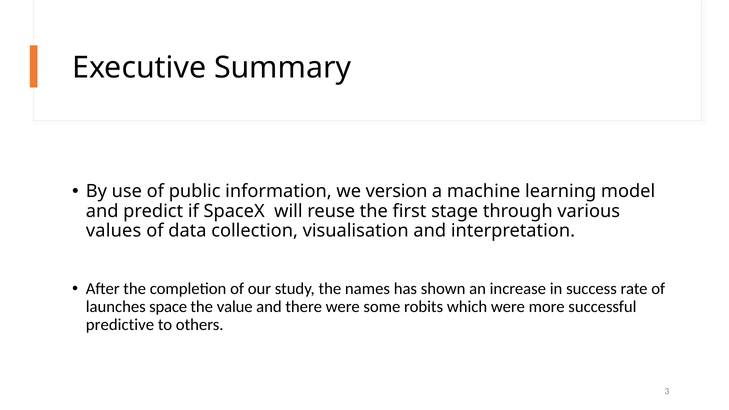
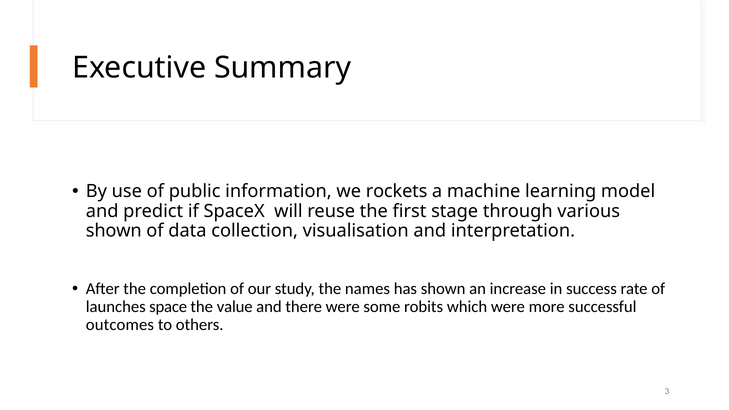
version: version -> rockets (397, 192)
values: values -> shown (114, 231)
predictive: predictive -> outcomes (120, 325)
